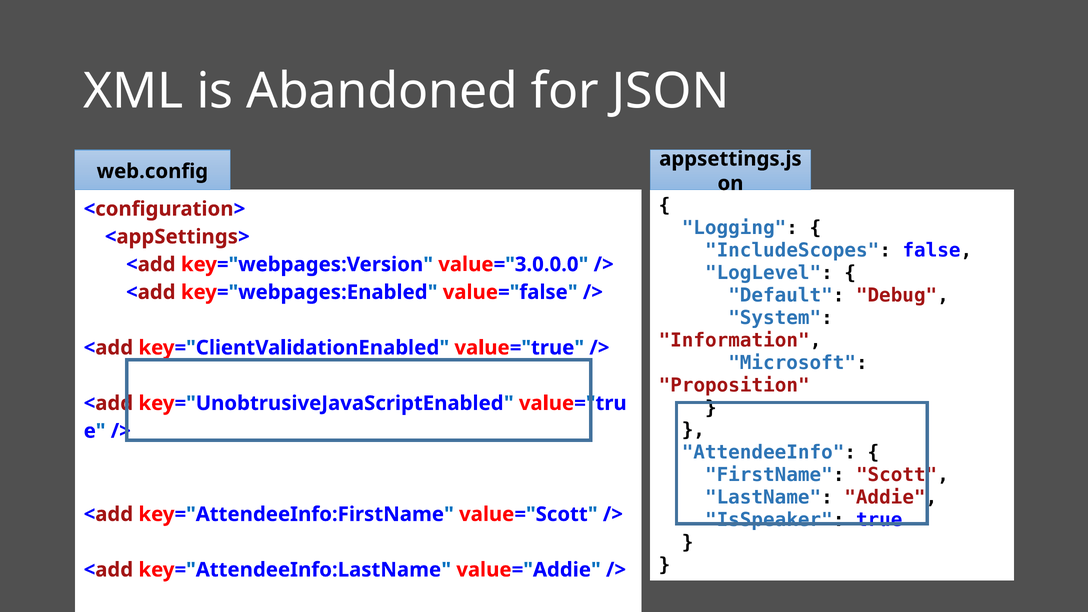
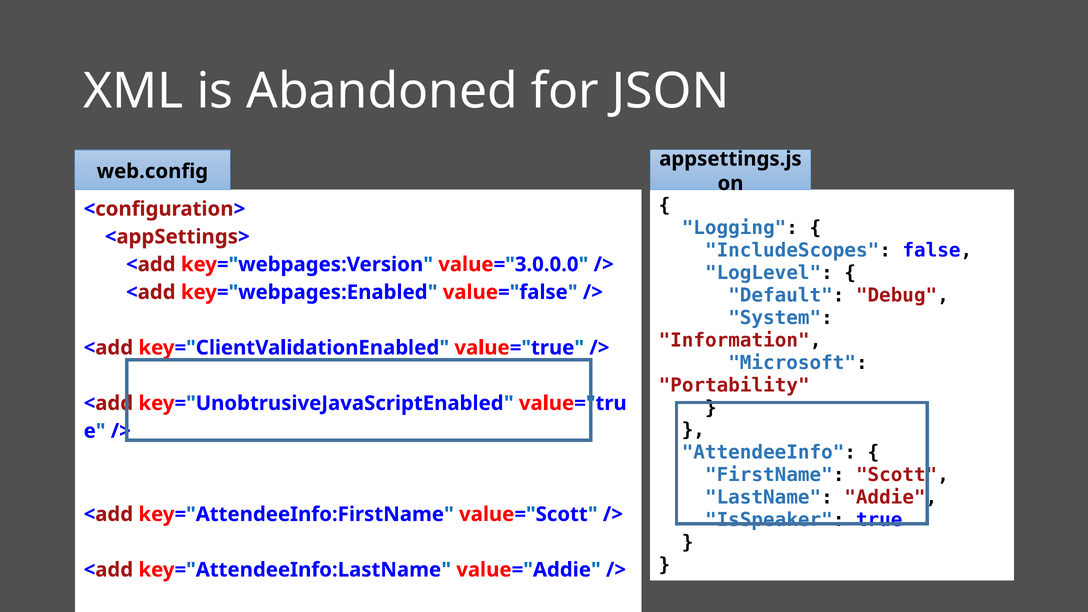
Proposition: Proposition -> Portability (734, 385)
